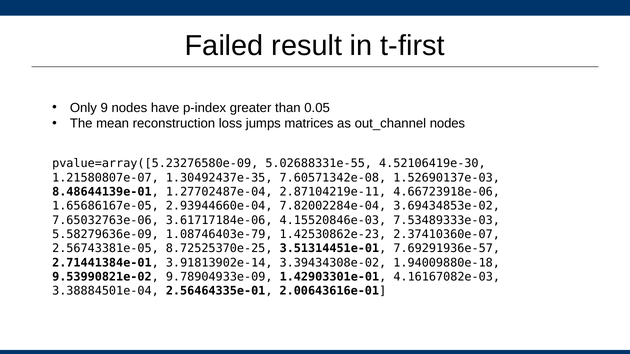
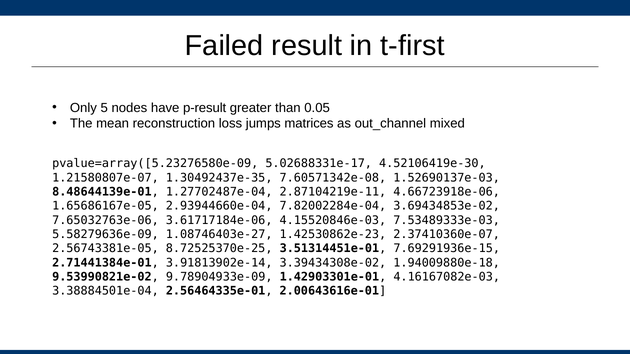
9: 9 -> 5 (104, 108)
p-index: p-index -> p-result (205, 108)
out_channel nodes: nodes -> mixed (447, 124)
5.02688331e-55: 5.02688331e-55 -> 5.02688331e-17 (319, 164)
1.08746403e-79: 1.08746403e-79 -> 1.08746403e-27 (219, 235)
7.69291936e-57: 7.69291936e-57 -> 7.69291936e-15 (447, 249)
